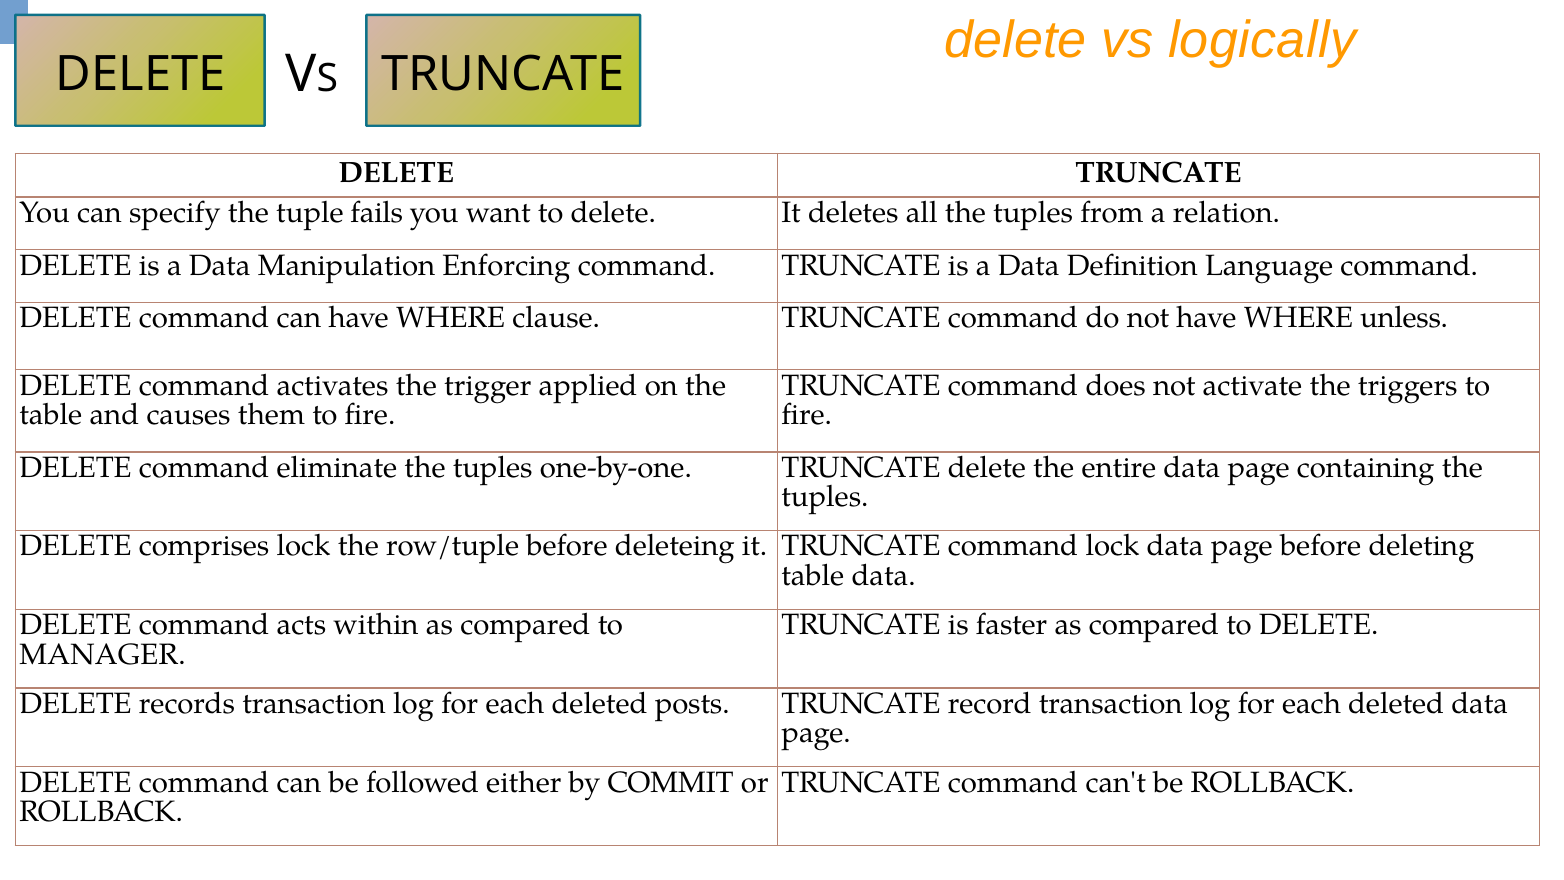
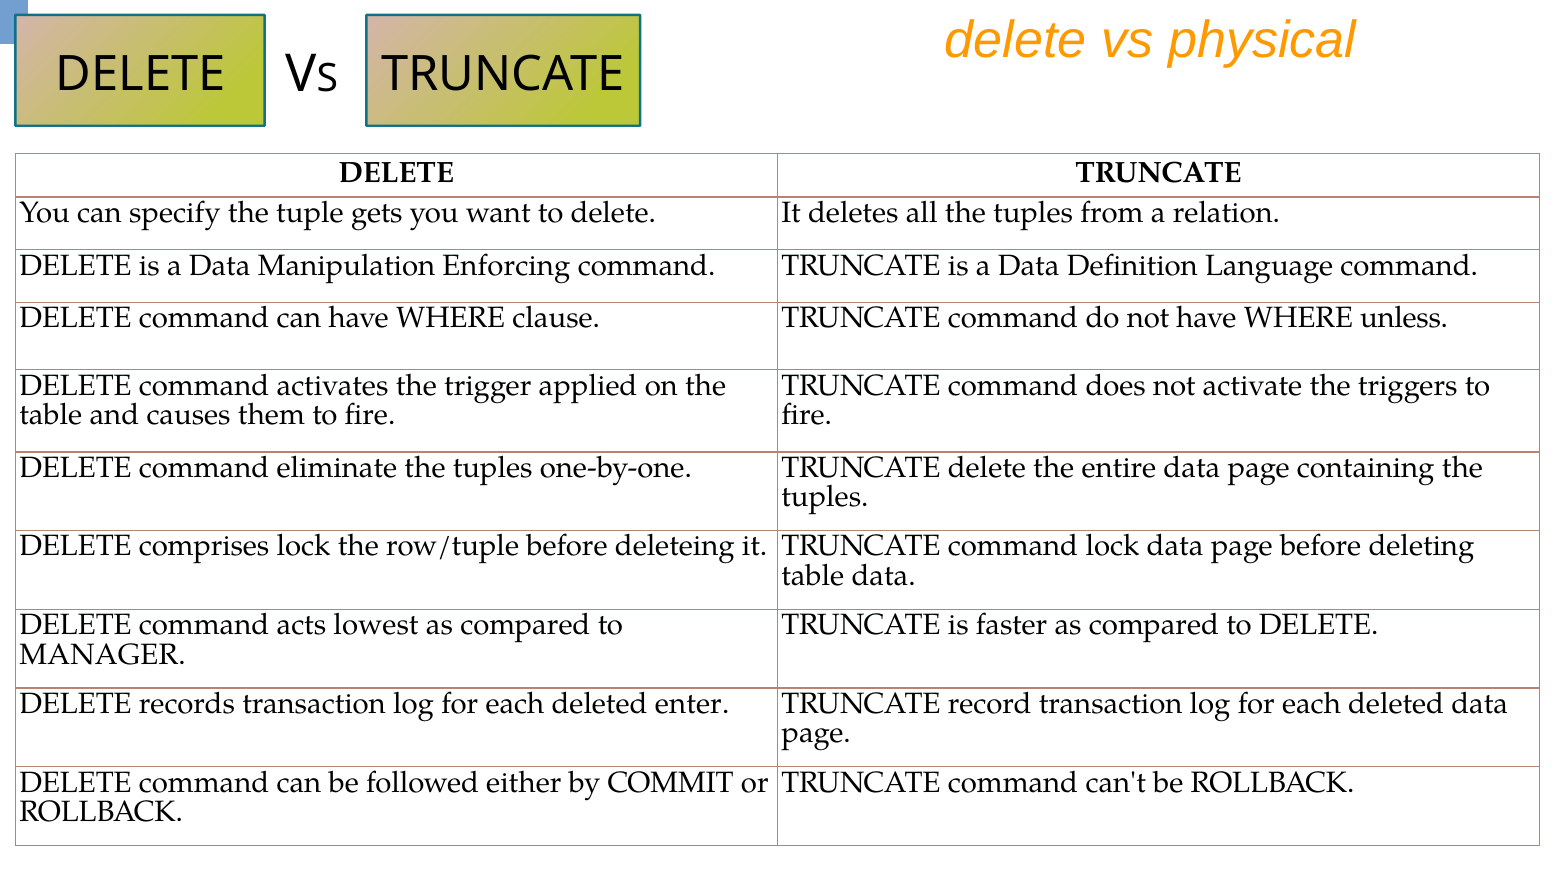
logically: logically -> physical (1262, 41)
fails: fails -> gets (377, 213)
within: within -> lowest (376, 625)
posts: posts -> enter (692, 703)
